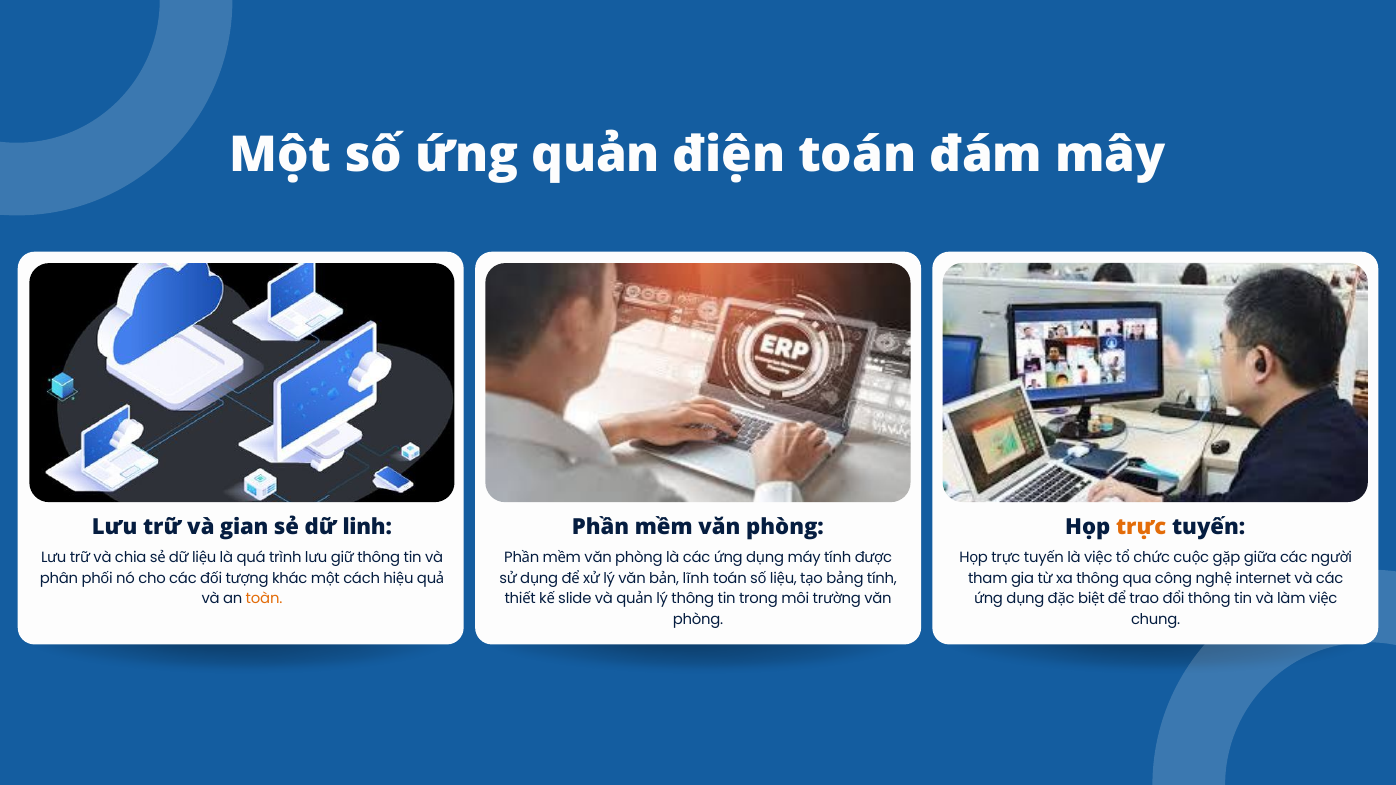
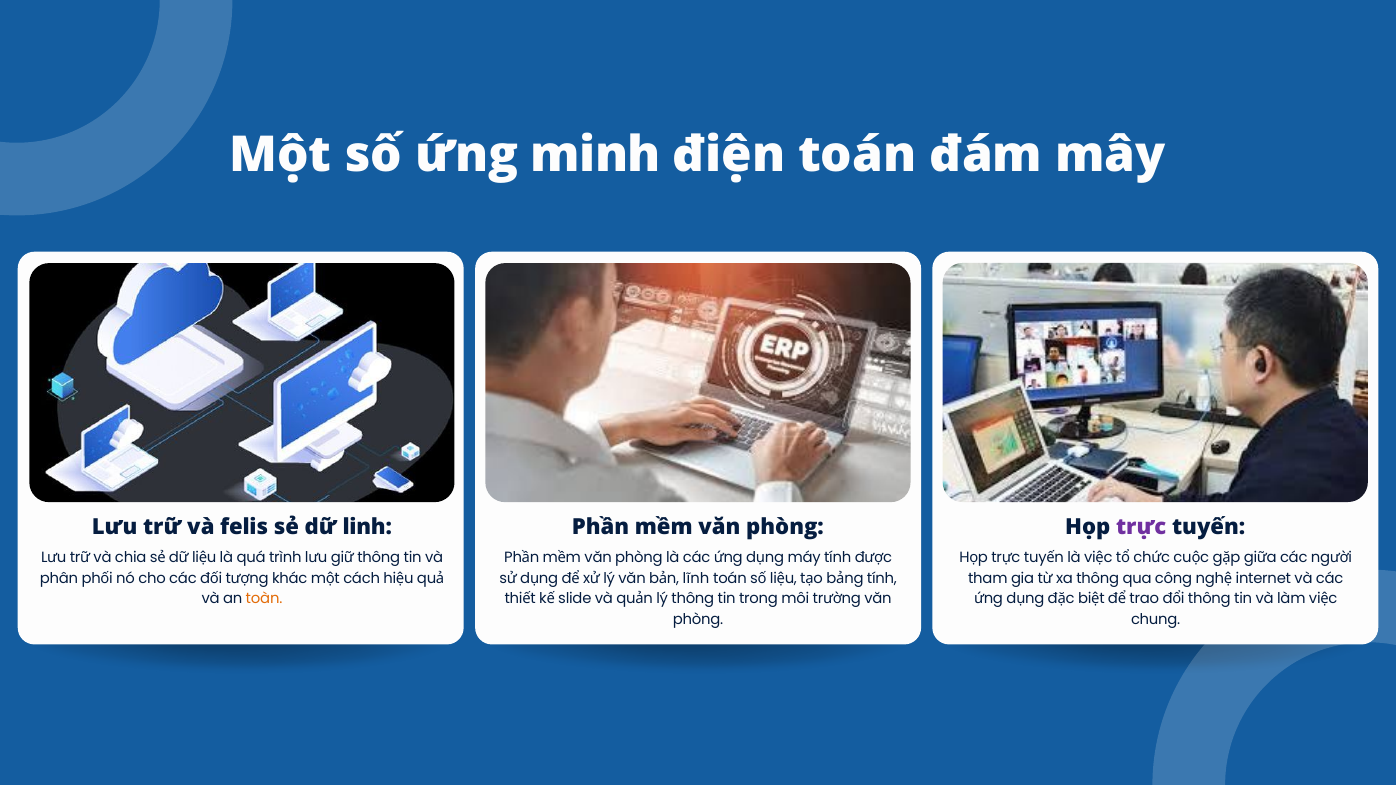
quản: quản -> minh (596, 155)
gian: gian -> felis (244, 528)
trực colour: orange -> purple (1141, 528)
